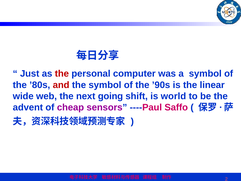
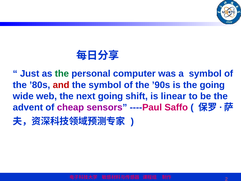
the colour: red -> green (62, 74)
the linear: linear -> going (212, 85)
world: world -> linear (173, 96)
